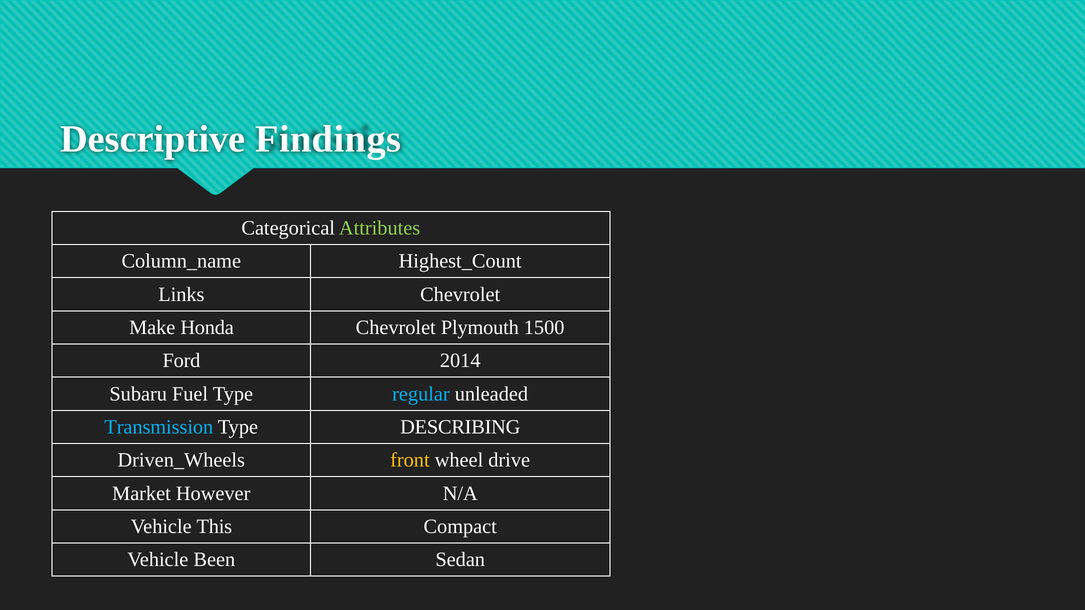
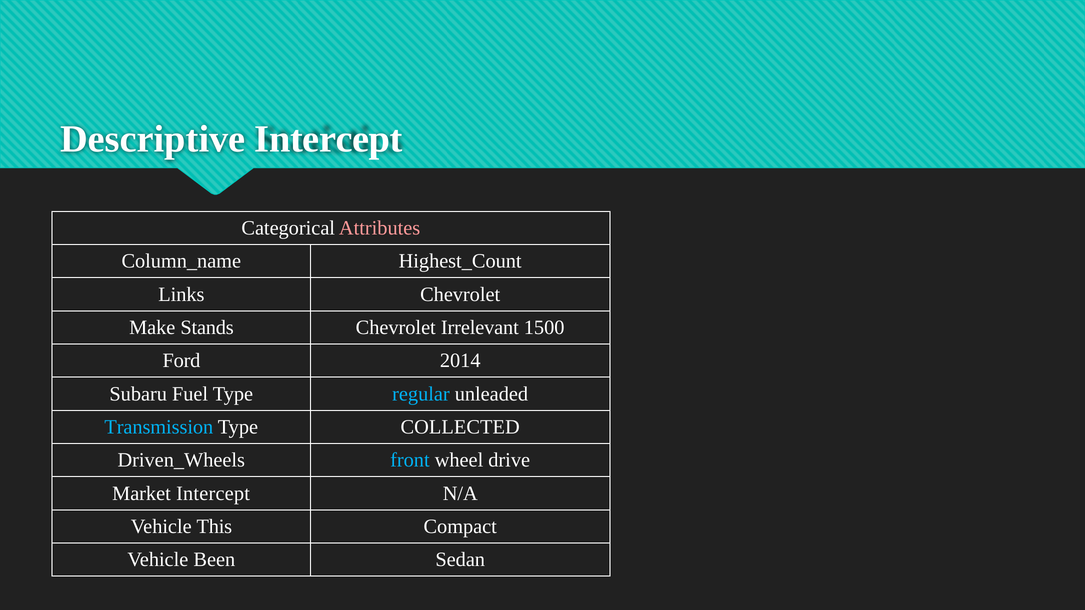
Descriptive Findings: Findings -> Intercept (329, 139)
Attributes colour: light green -> pink (380, 228)
Honda: Honda -> Stands (207, 328)
Plymouth: Plymouth -> Irrelevant (480, 328)
DESCRIBING: DESCRIBING -> COLLECTED (460, 427)
front colour: yellow -> light blue (410, 460)
Market However: However -> Intercept (213, 494)
